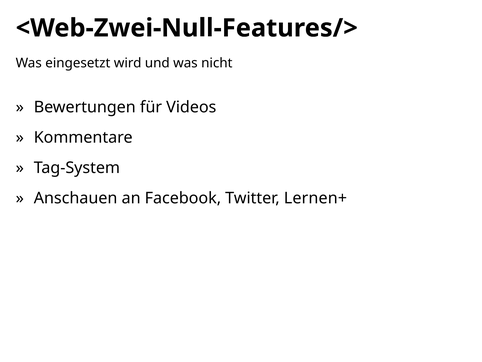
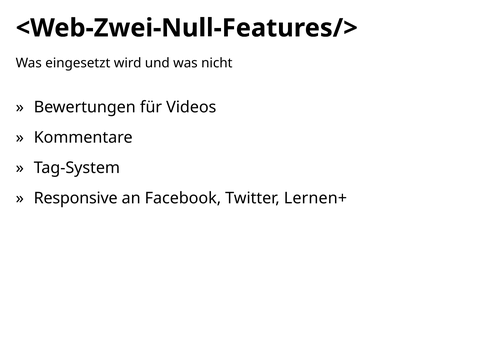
Anschauen: Anschauen -> Responsive (76, 198)
